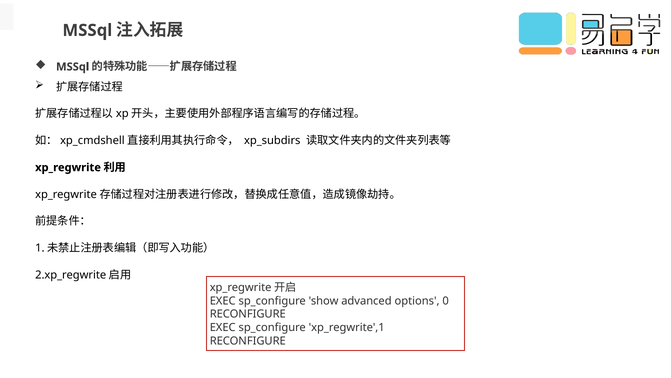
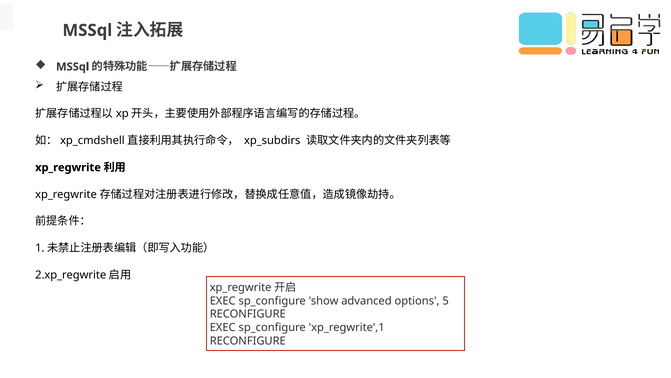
0: 0 -> 5 (446, 300)
